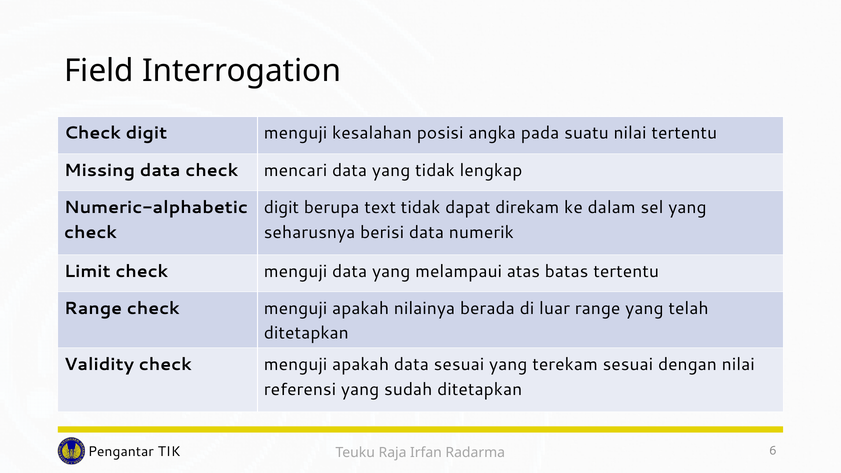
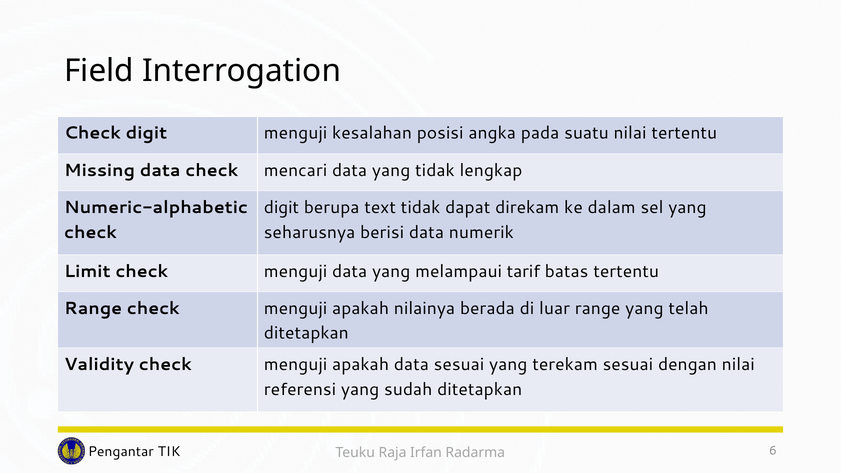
atas: atas -> tarif (523, 271)
